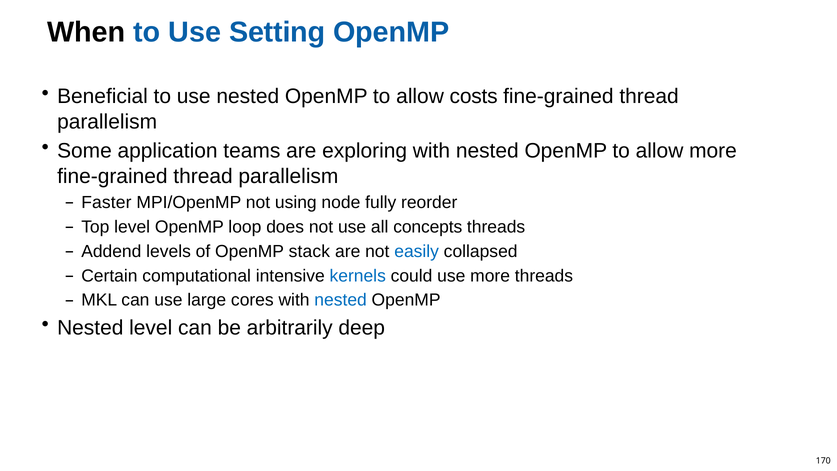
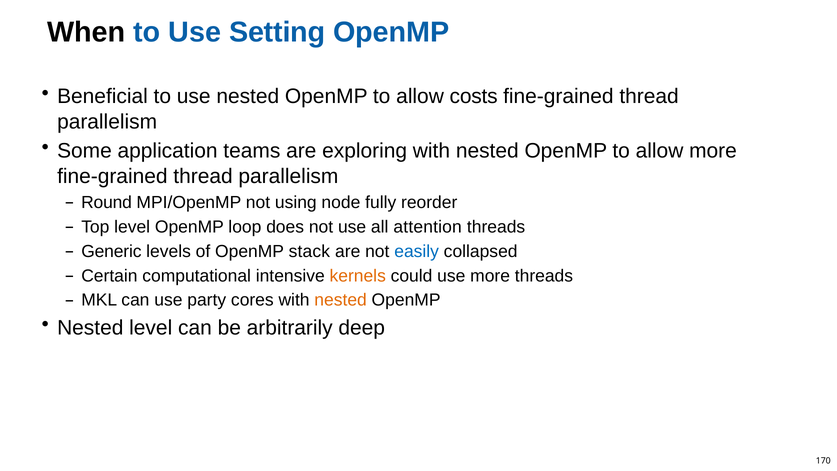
Faster: Faster -> Round (107, 202)
concepts: concepts -> attention (428, 227)
Addend: Addend -> Generic (111, 251)
kernels colour: blue -> orange (358, 276)
large: large -> party (207, 300)
nested colour: blue -> orange (341, 300)
